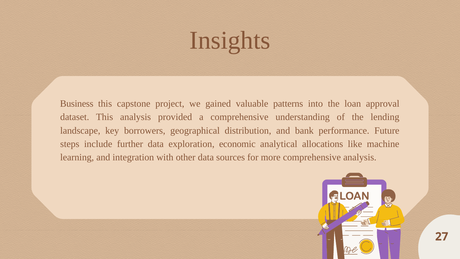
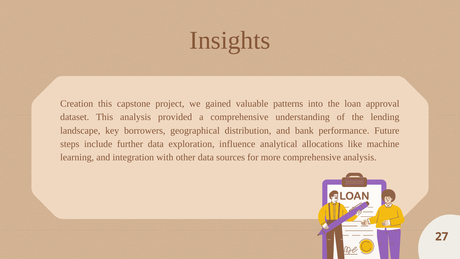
Business: Business -> Creation (77, 104)
economic: economic -> influence (237, 144)
